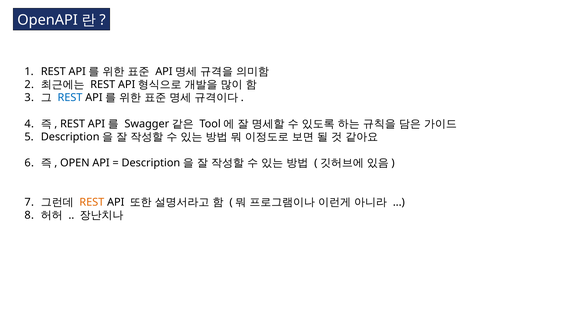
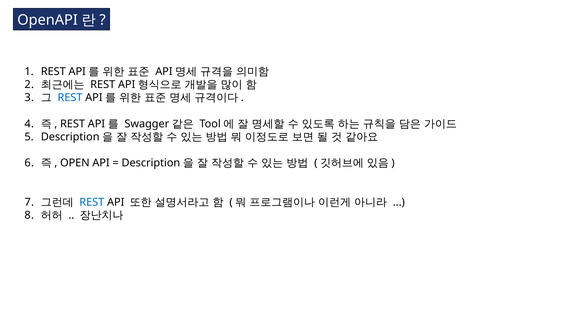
REST colour: orange -> blue (92, 202)
